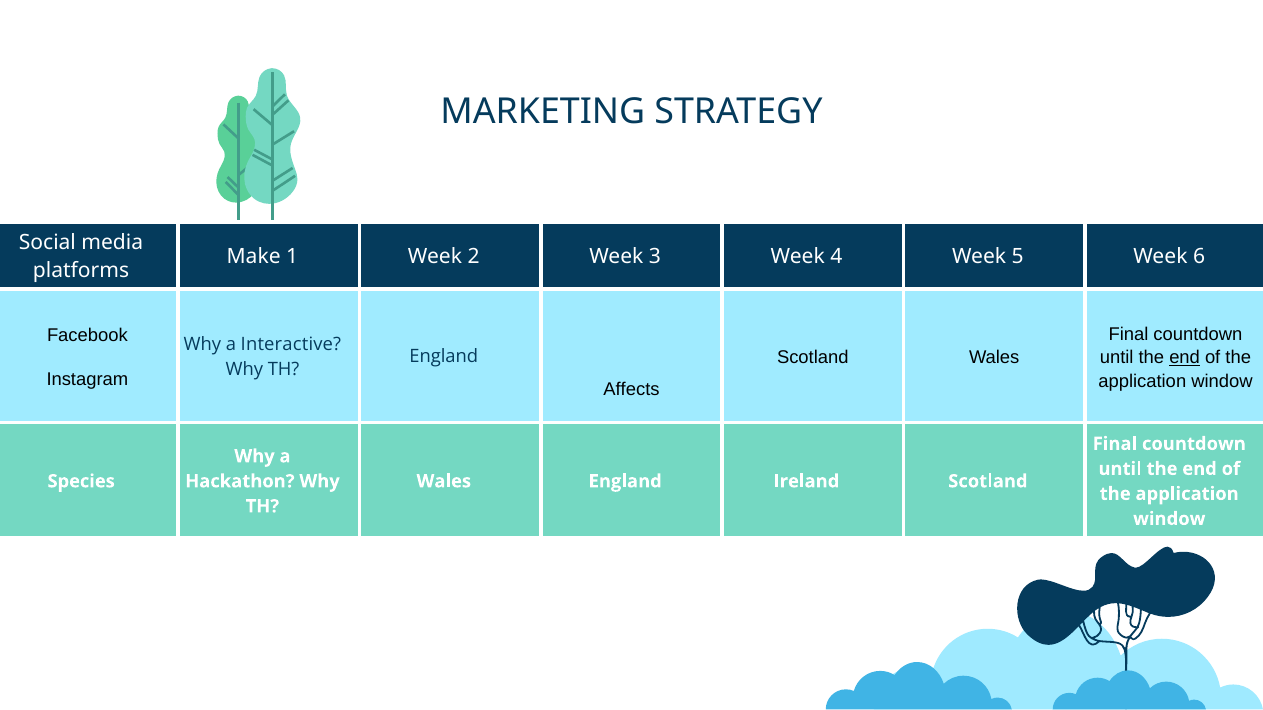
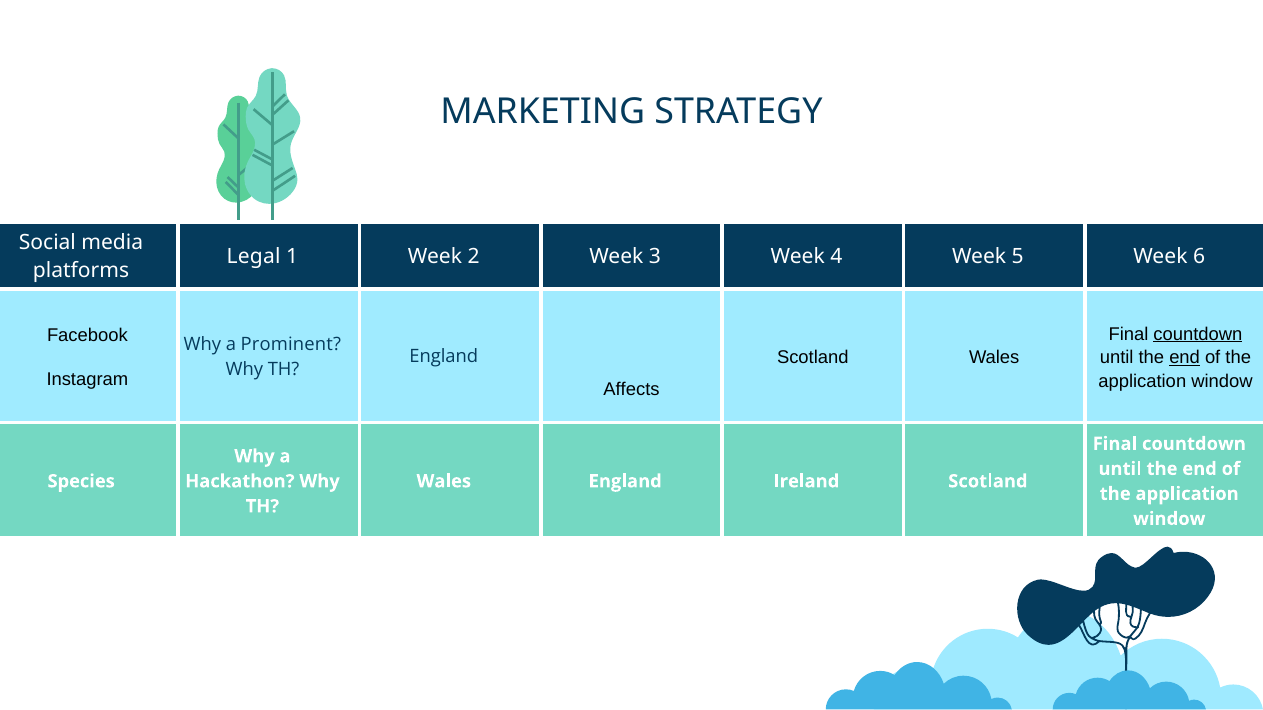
Make: Make -> Legal (254, 257)
countdown underline: none -> present (1198, 334)
Interactive: Interactive -> Prominent (291, 345)
